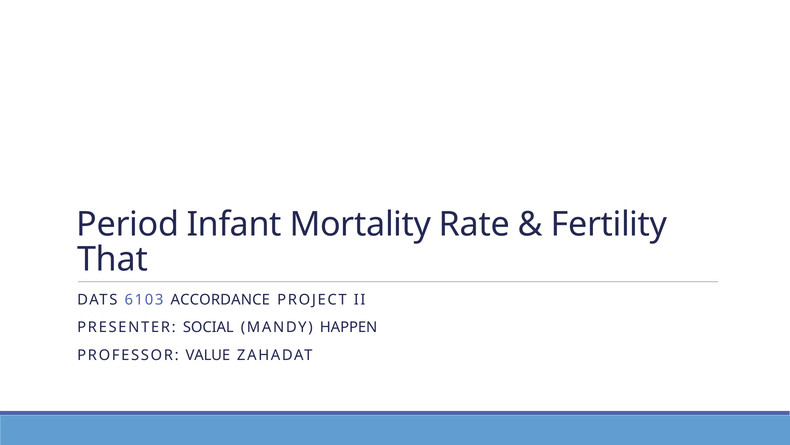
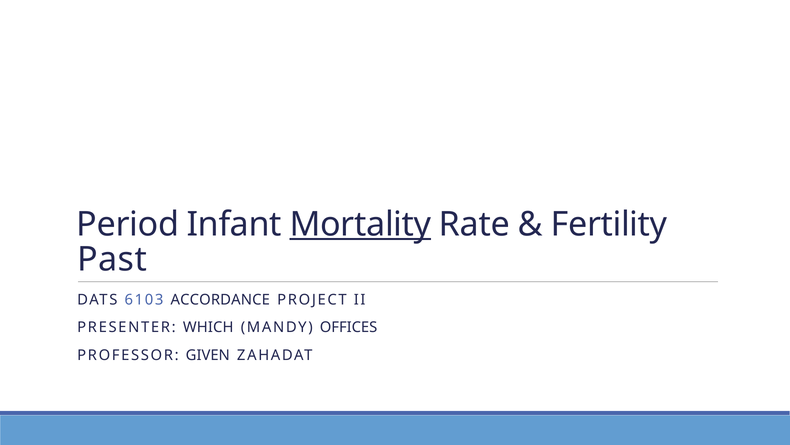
Mortality underline: none -> present (360, 224)
That: That -> Past (112, 259)
SOCIAL: SOCIAL -> WHICH (208, 327)
HAPPEN: HAPPEN -> OFFICES (349, 327)
VALUE: VALUE -> GIVEN (208, 355)
